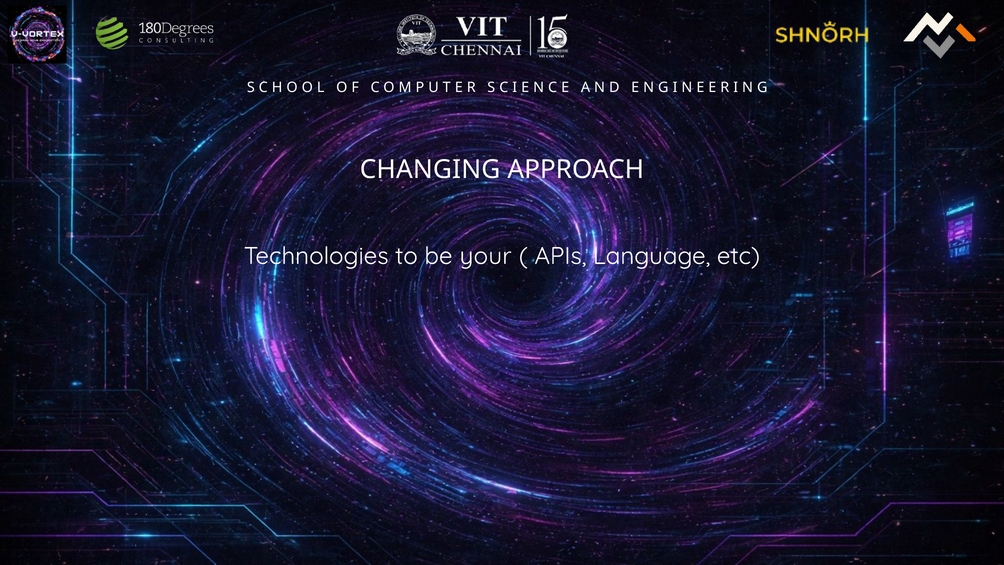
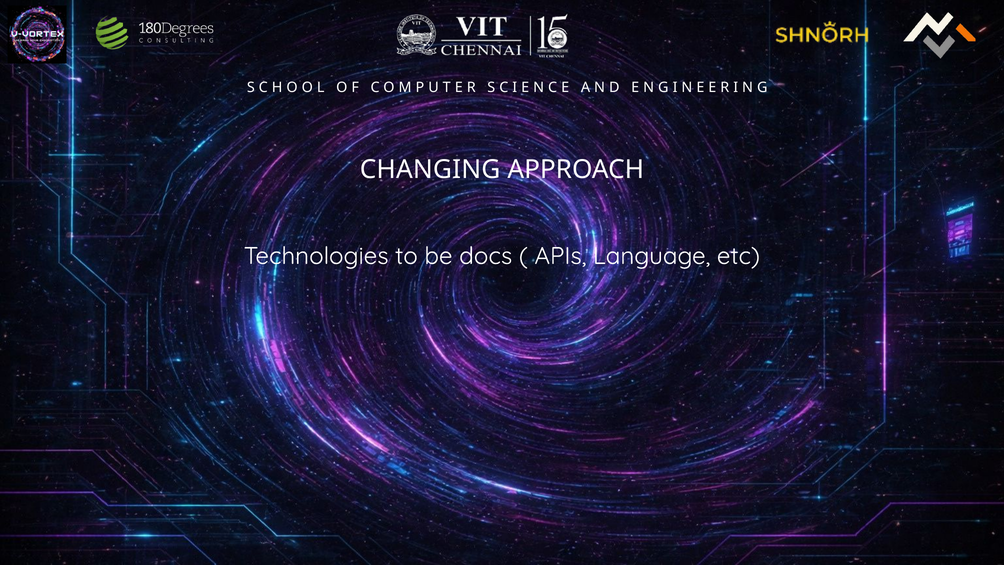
your: your -> docs (486, 256)
